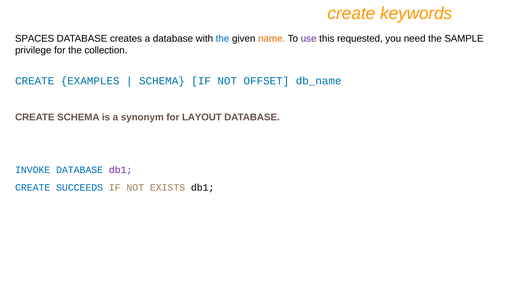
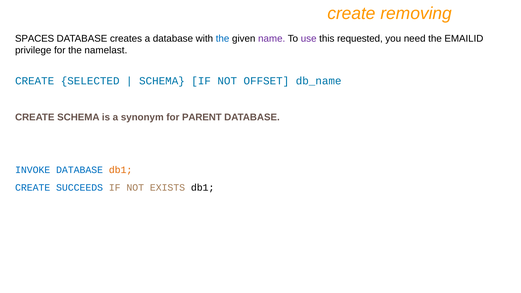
keywords: keywords -> removing (416, 14)
name colour: orange -> purple (272, 38)
SAMPLE: SAMPLE -> EMAILID (464, 38)
collection: collection -> namelast (106, 50)
EXAMPLES: EXAMPLES -> SELECTED (90, 81)
LAYOUT: LAYOUT -> PARENT (202, 117)
db1 colour: purple -> orange (121, 170)
